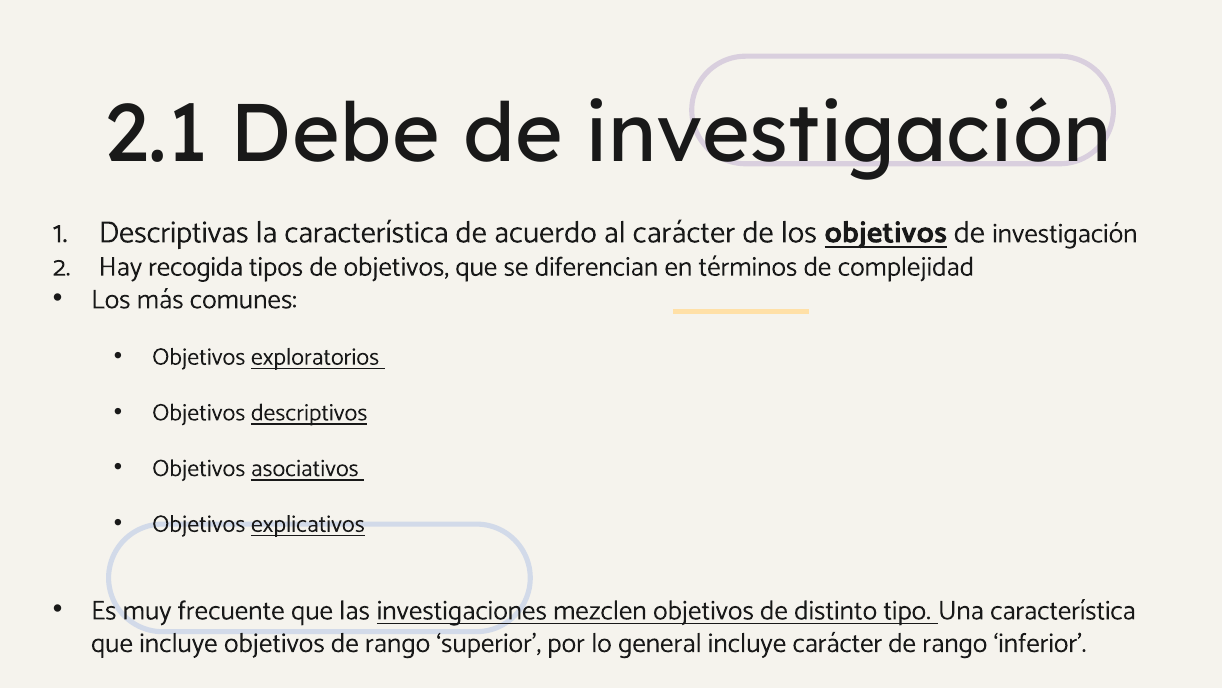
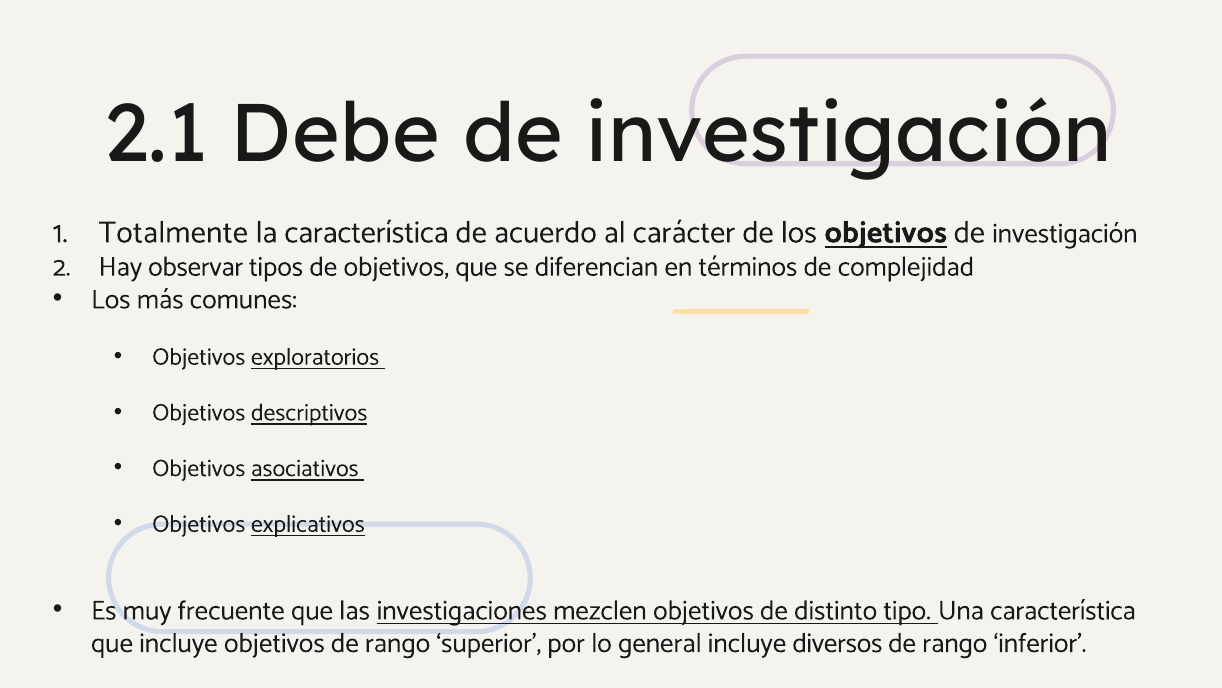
Descriptivas: Descriptivas -> Totalmente (173, 232)
recogida: recogida -> observar (196, 266)
incluye carácter: carácter -> diversos (837, 643)
